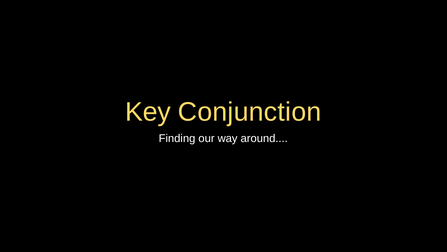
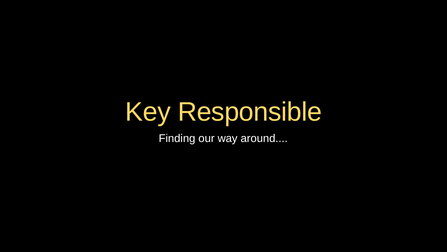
Conjunction: Conjunction -> Responsible (250, 112)
